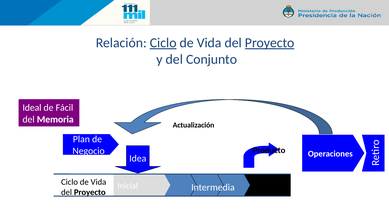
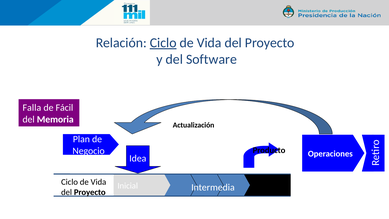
Proyecto underline: present -> none (270, 43)
Conjunto: Conjunto -> Software (211, 59)
Ideal: Ideal -> Falla (32, 108)
